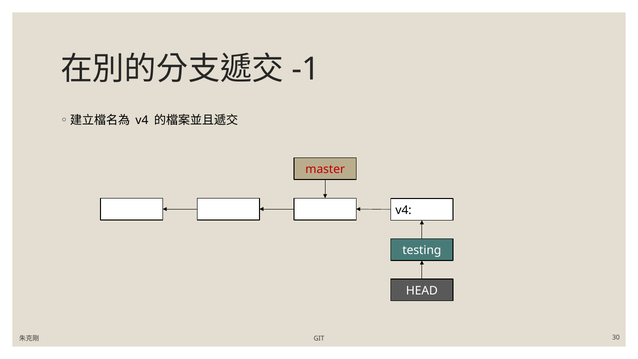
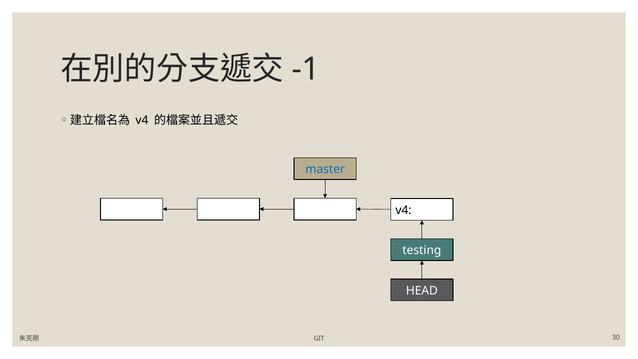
master colour: red -> blue (325, 169)
